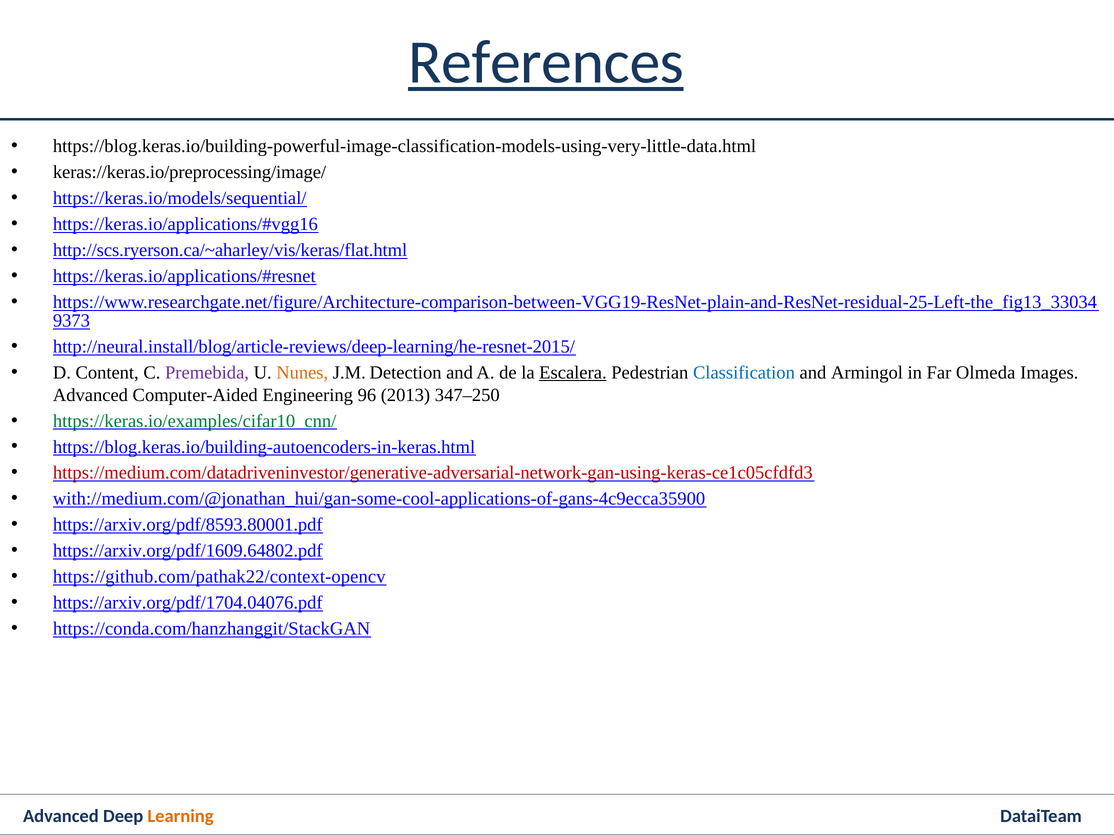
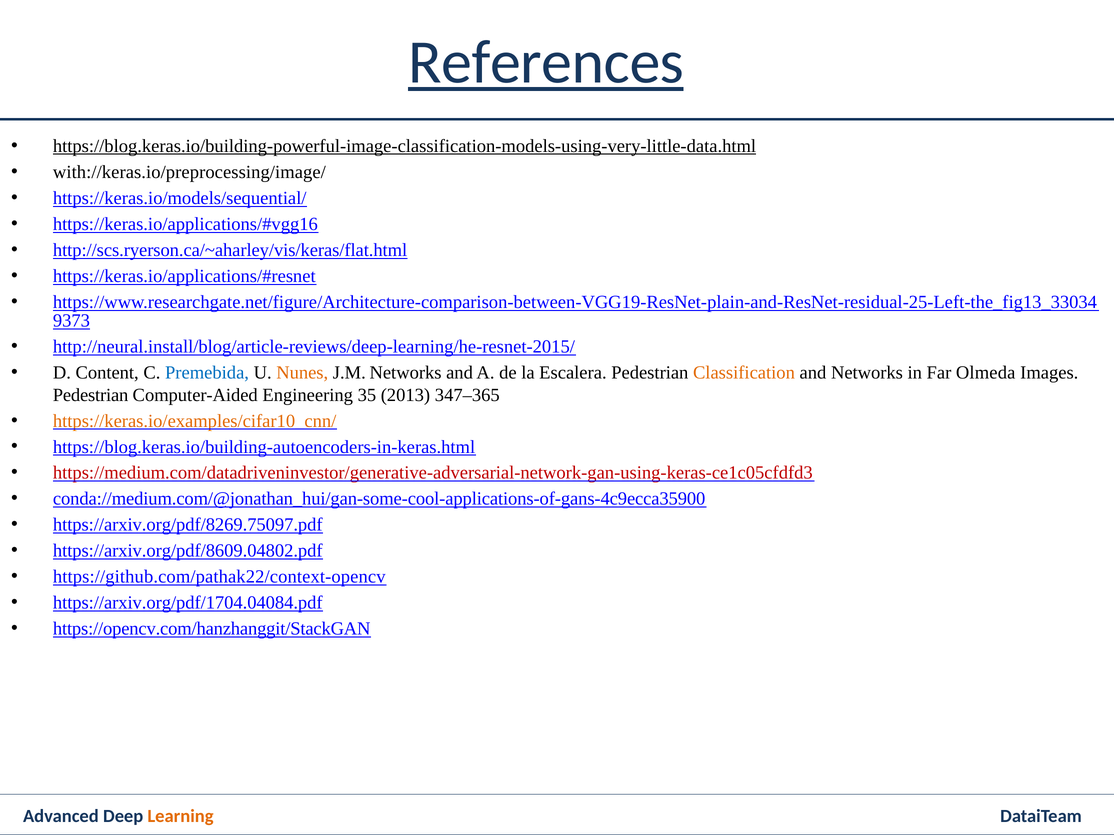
https://blog.keras.io/building-powerful-image-classification-models-using-very-little-data.html underline: none -> present (405, 146)
keras://keras.io/preprocessing/image/: keras://keras.io/preprocessing/image/ -> with://keras.io/preprocessing/image/ (189, 172)
Premebida colour: purple -> blue (207, 373)
J.M Detection: Detection -> Networks (406, 373)
Escalera underline: present -> none (573, 373)
Classification colour: blue -> orange (744, 373)
and Armingol: Armingol -> Networks (867, 373)
Advanced: Advanced -> Pedestrian (91, 395)
96: 96 -> 35 (367, 395)
347–250: 347–250 -> 347–365 (467, 395)
https://keras.io/examples/cifar10_cnn/ colour: green -> orange (195, 421)
with://medium.com/@jonathan_hui/gan-some-cool-applications-of-gans-4c9ecca35900: with://medium.com/@jonathan_hui/gan-some-cool-applications-of-gans-4c9ecca35900 -> conda://medium.com/@jonathan_hui/gan-some-cool-applications-of-gans-4c9ecca35900 (379, 499)
https://arxiv.org/pdf/8593.80001.pdf: https://arxiv.org/pdf/8593.80001.pdf -> https://arxiv.org/pdf/8269.75097.pdf (188, 525)
https://arxiv.org/pdf/1609.64802.pdf: https://arxiv.org/pdf/1609.64802.pdf -> https://arxiv.org/pdf/8609.04802.pdf (188, 551)
https://arxiv.org/pdf/1704.04076.pdf: https://arxiv.org/pdf/1704.04076.pdf -> https://arxiv.org/pdf/1704.04084.pdf (188, 603)
https://conda.com/hanzhanggit/StackGAN: https://conda.com/hanzhanggit/StackGAN -> https://opencv.com/hanzhanggit/StackGAN (212, 629)
